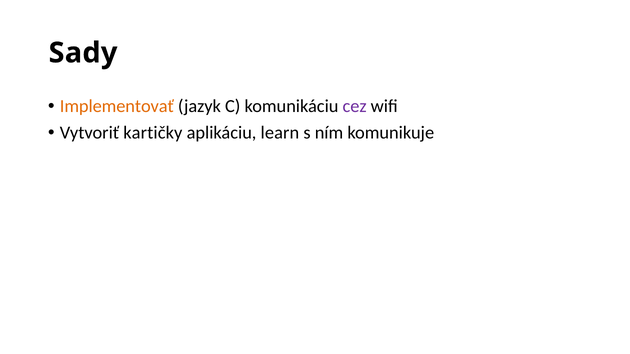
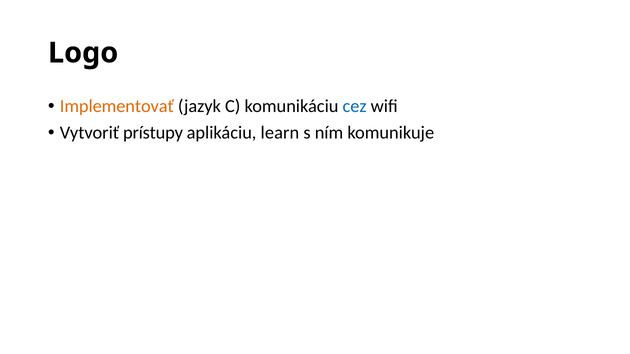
Sady: Sady -> Logo (83, 53)
cez colour: purple -> blue (355, 107)
kartičky: kartičky -> prístupy (153, 133)
